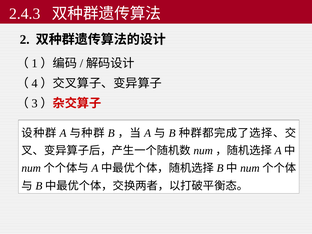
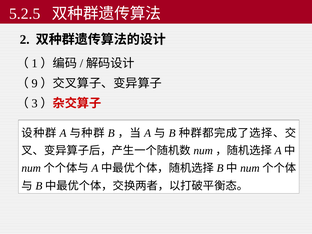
2.4.3: 2.4.3 -> 5.2.5 (25, 14)
4: 4 -> 9 (35, 83)
